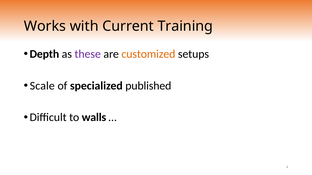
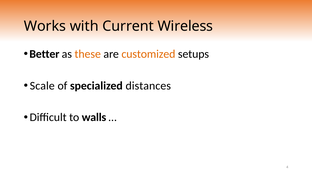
Training: Training -> Wireless (185, 26)
Depth: Depth -> Better (44, 54)
these colour: purple -> orange (88, 54)
published: published -> distances (148, 86)
